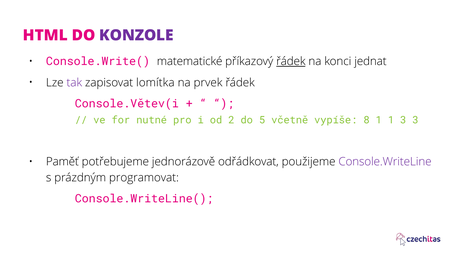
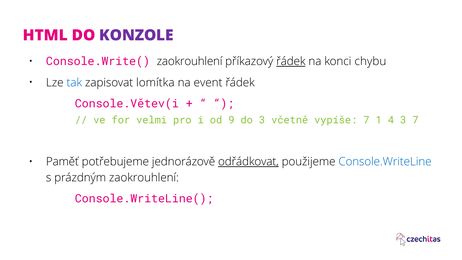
Console.Write( matematické: matematické -> zaokrouhlení (190, 61)
jednat: jednat -> chybu (370, 61)
tak colour: purple -> blue (74, 83)
prvek: prvek -> event (208, 83)
nutné: nutné -> velmi (152, 120)
2: 2 -> 9 (231, 120)
do 5: 5 -> 3 (262, 120)
vypíše 8: 8 -> 7 (366, 120)
1 1: 1 -> 4 (391, 120)
3 3: 3 -> 7 (416, 120)
odřádkovat underline: none -> present (248, 162)
Console.WriteLine colour: purple -> blue (385, 162)
prázdným programovat: programovat -> zaokrouhlení (144, 178)
